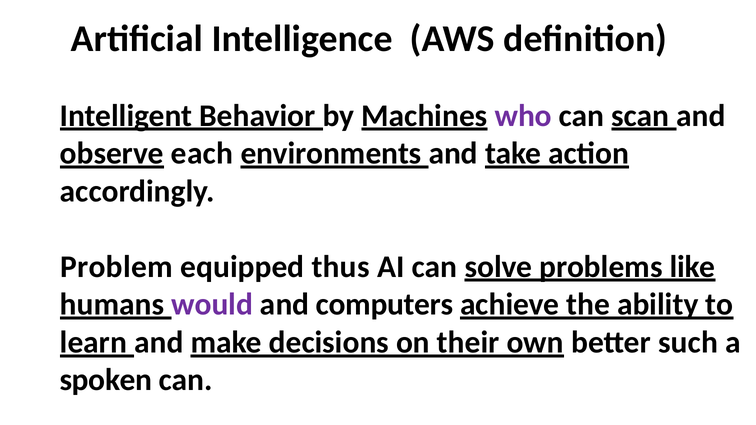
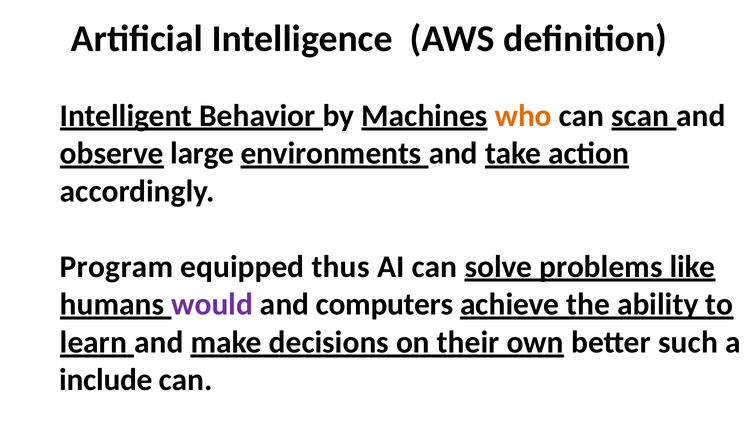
who colour: purple -> orange (523, 116)
each: each -> large (202, 153)
Problem: Problem -> Program (117, 267)
spoken: spoken -> include (106, 380)
